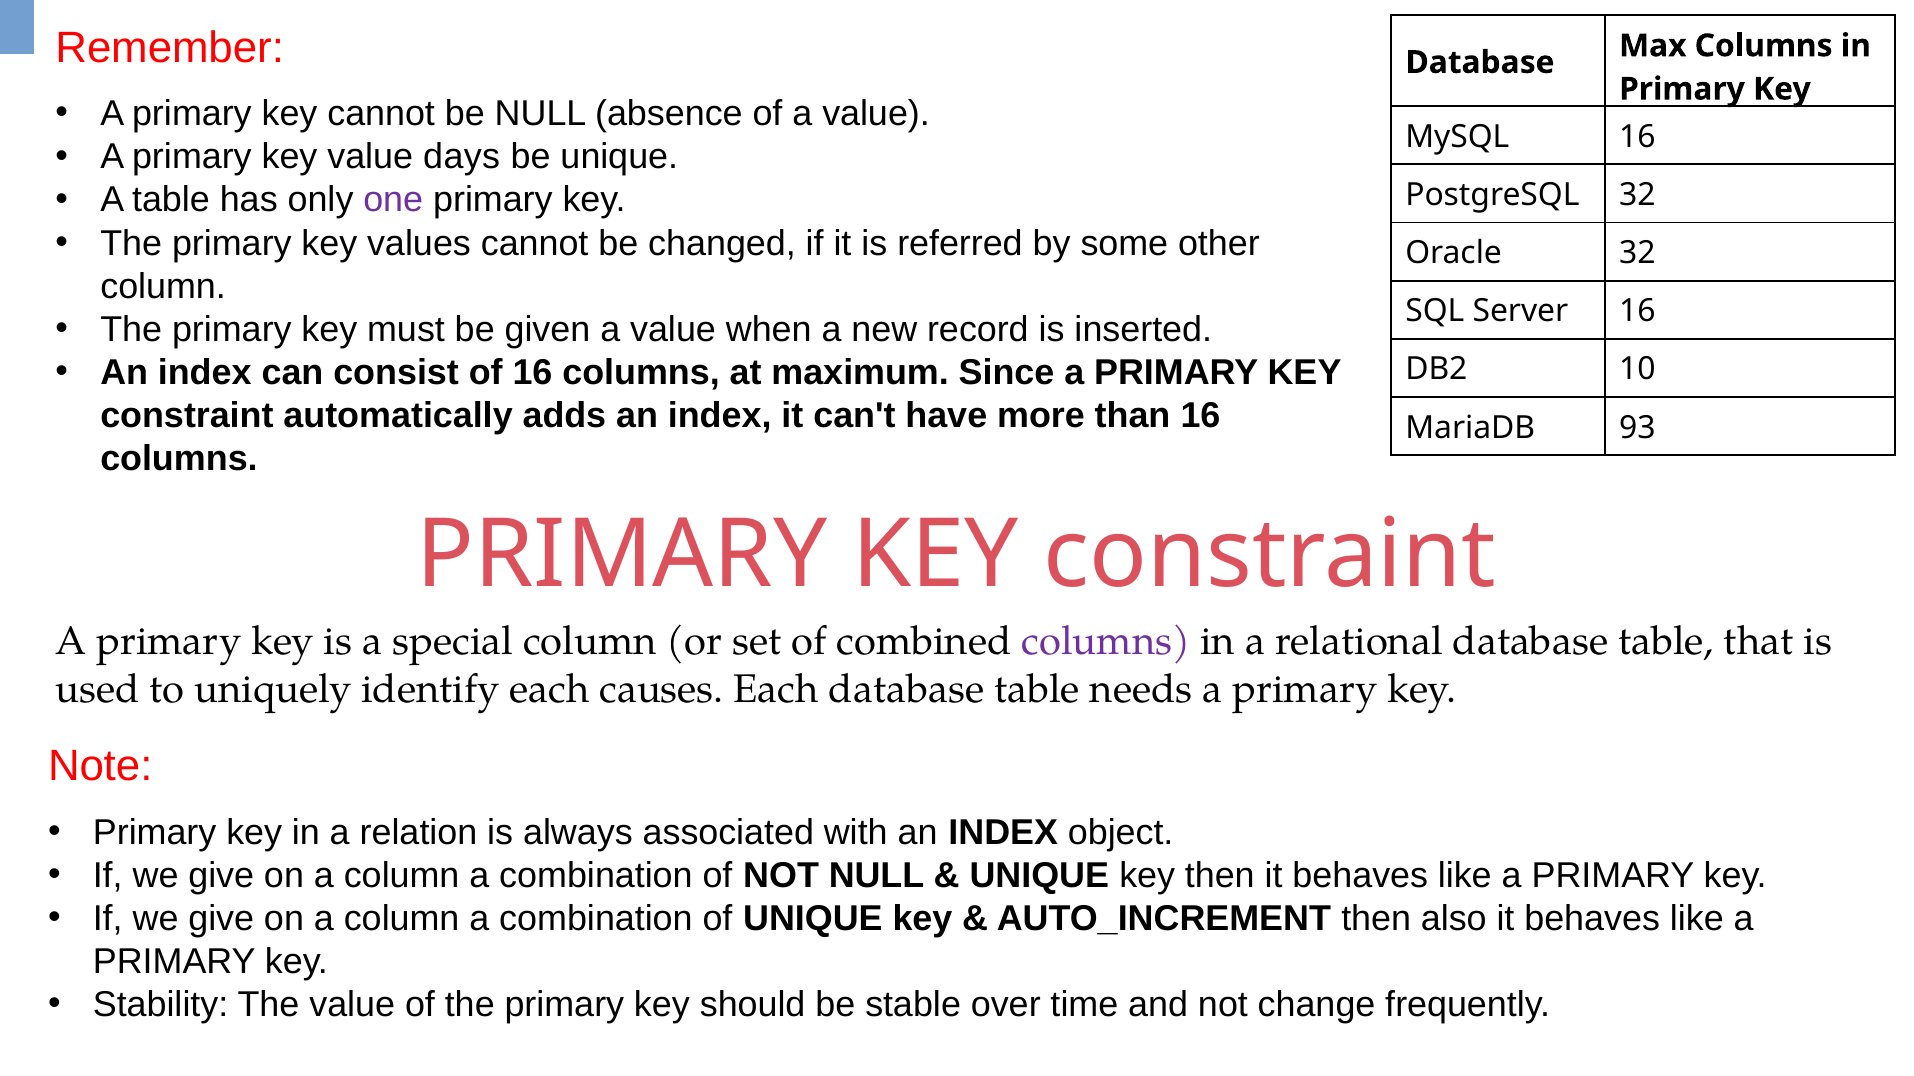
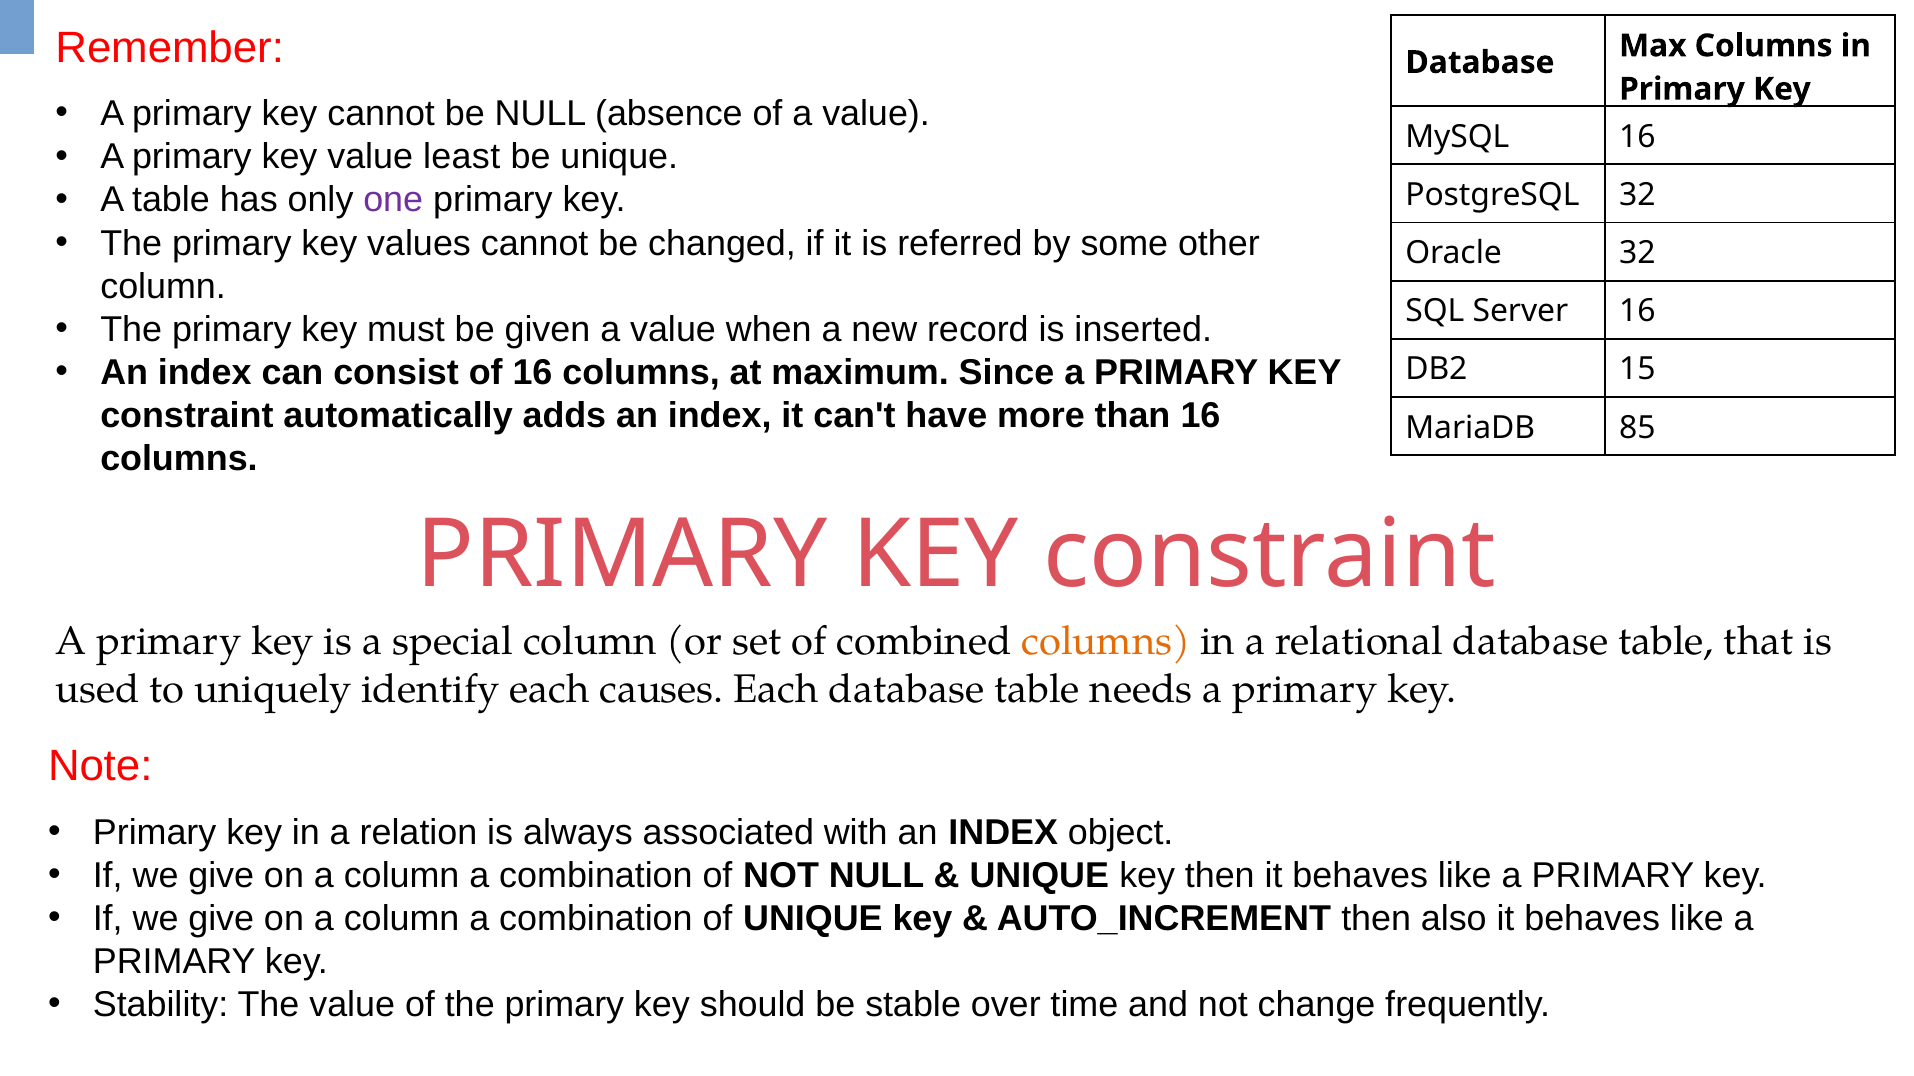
days: days -> least (462, 157)
10: 10 -> 15 (1637, 370)
93: 93 -> 85 (1637, 428)
columns colour: purple -> orange (1106, 642)
